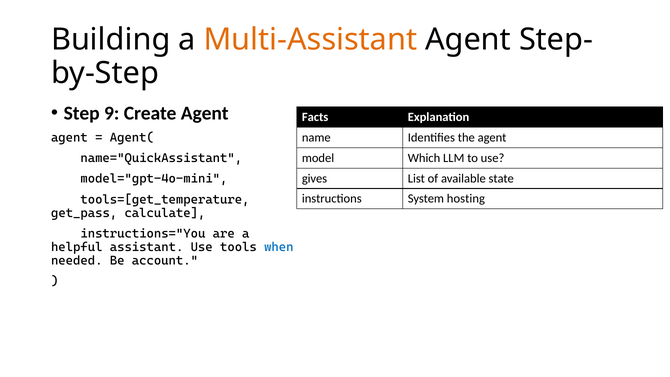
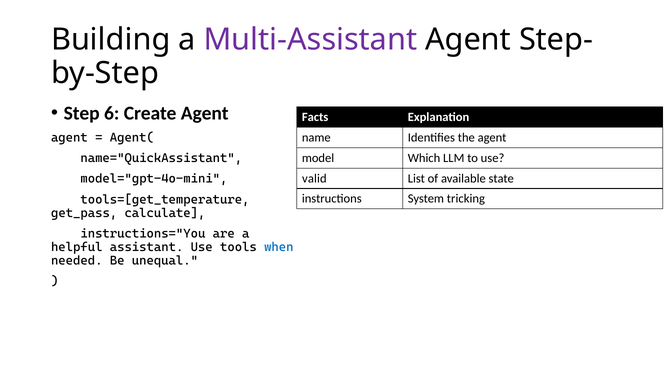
Multi-Assistant colour: orange -> purple (310, 40)
9: 9 -> 6 (112, 113)
gives: gives -> valid (314, 178)
hosting: hosting -> tricking (466, 199)
account: account -> unequal (165, 261)
